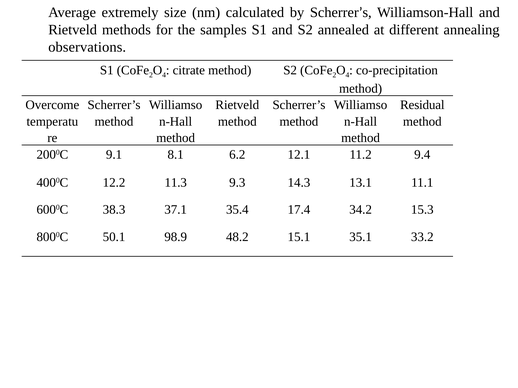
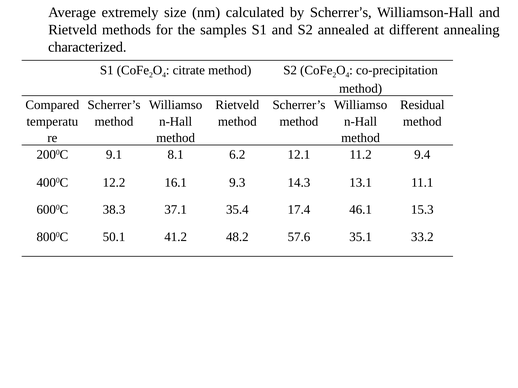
observations: observations -> characterized (87, 47)
Overcome: Overcome -> Compared (52, 105)
11.3: 11.3 -> 16.1 (176, 183)
34.2: 34.2 -> 46.1 (361, 210)
98.9: 98.9 -> 41.2 (176, 237)
15.1: 15.1 -> 57.6 (299, 237)
